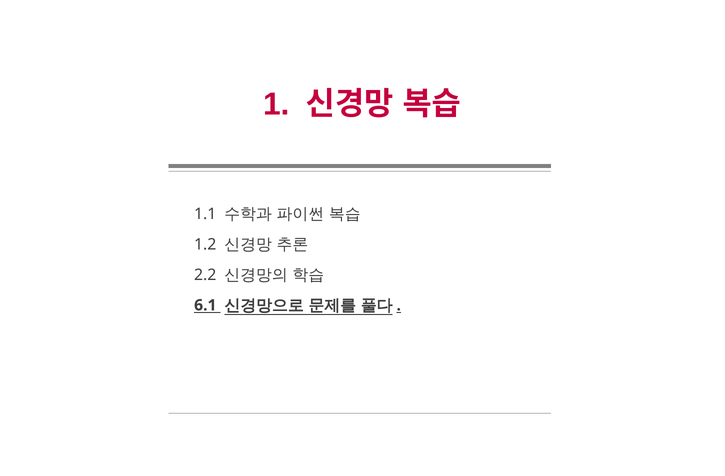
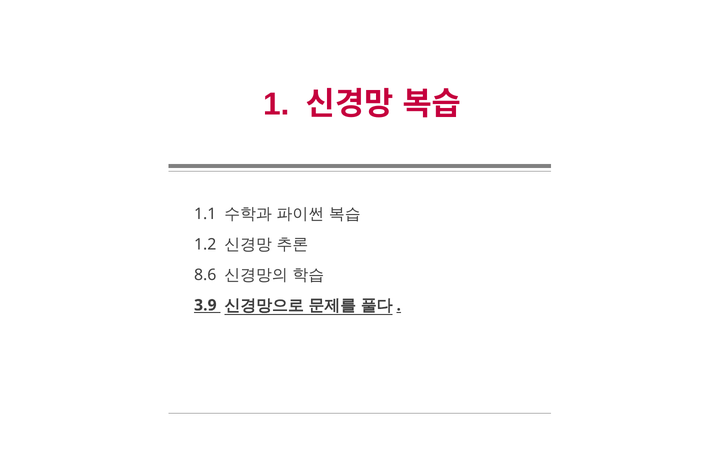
2.2: 2.2 -> 8.6 (205, 275)
6.1: 6.1 -> 3.9 (205, 305)
